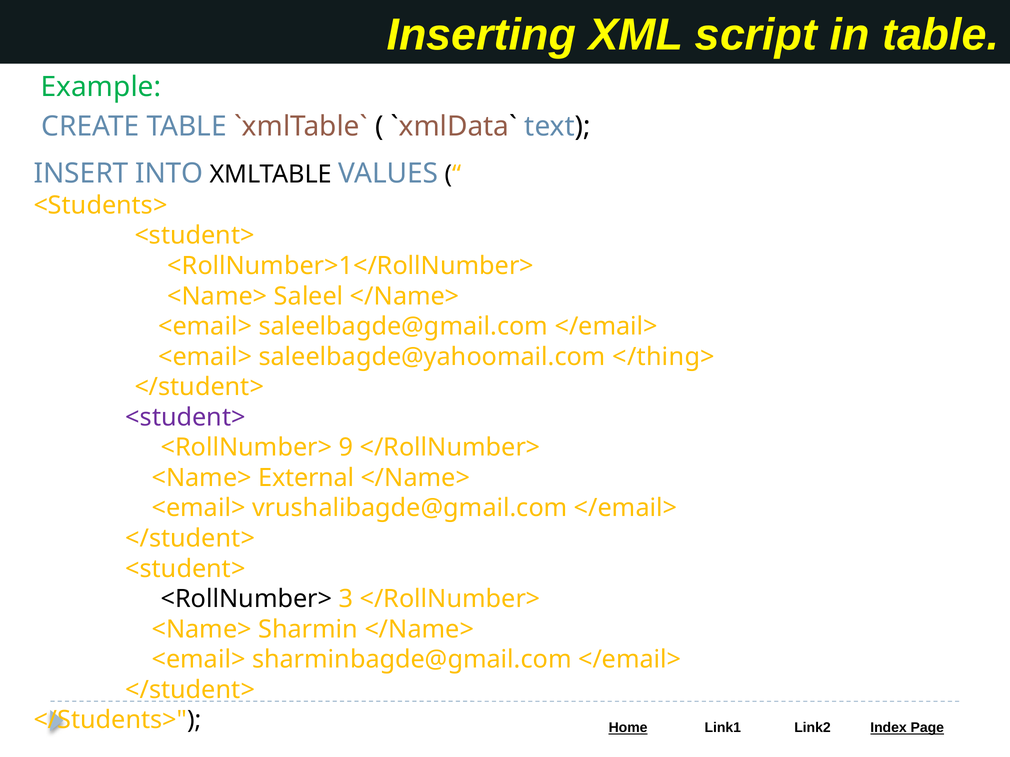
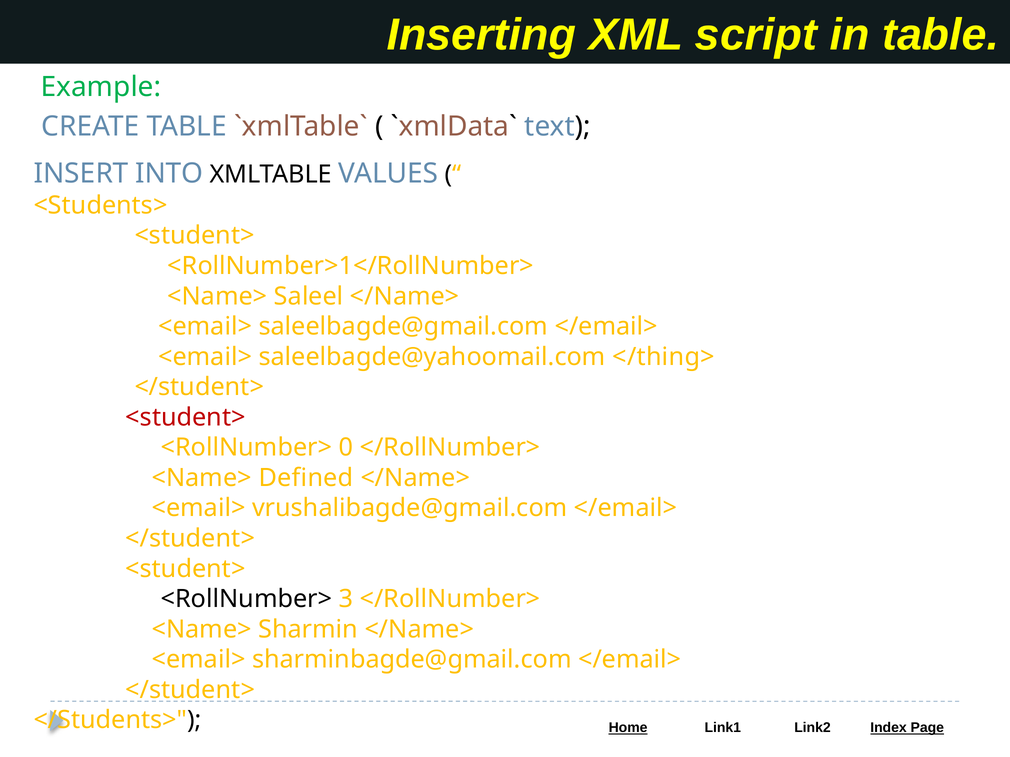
<student> colour: purple -> red (186, 418)
9: 9 -> 0 (346, 448)
External: External -> Defined (306, 478)
